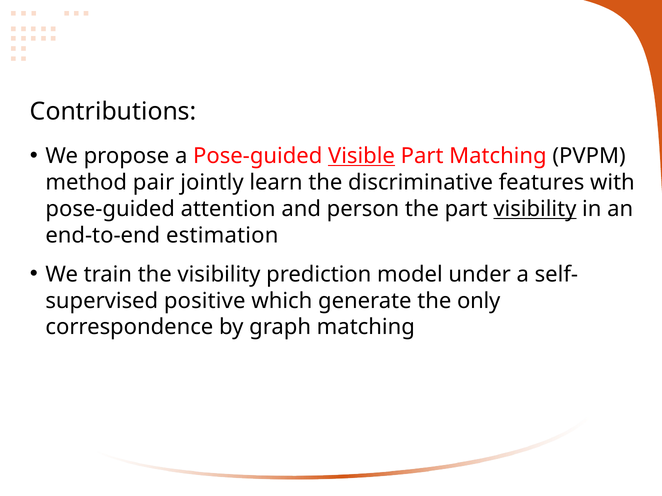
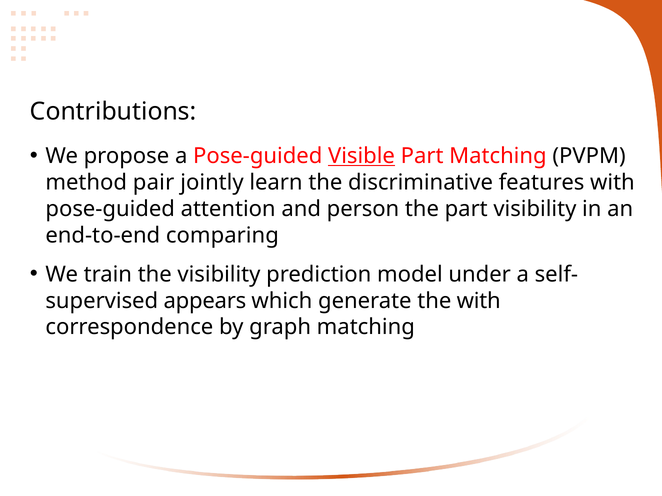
visibility underline: present -> none (535, 209)
estimation: estimation -> comparing (222, 236)
positive: positive -> appears (205, 301)
the only: only -> with (479, 301)
